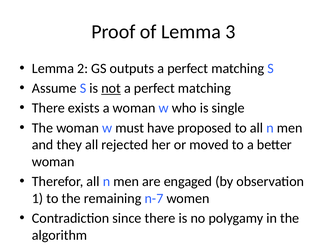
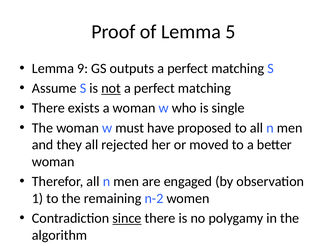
3: 3 -> 5 (230, 32)
2: 2 -> 9 (83, 68)
n-7: n-7 -> n-2 (154, 198)
since underline: none -> present (127, 218)
